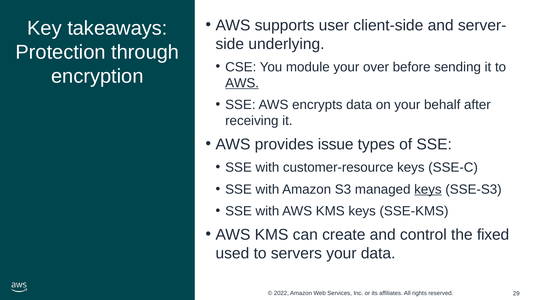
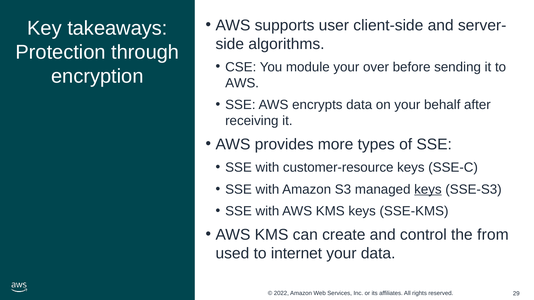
underlying: underlying -> algorithms (286, 44)
AWS underline: present -> none (242, 83)
issue: issue -> more (336, 144)
fixed: fixed -> from (493, 235)
servers: servers -> internet (296, 254)
